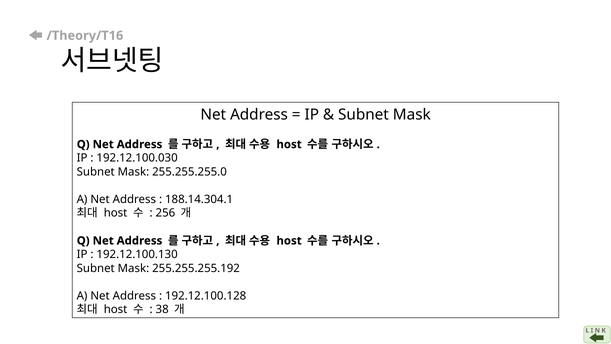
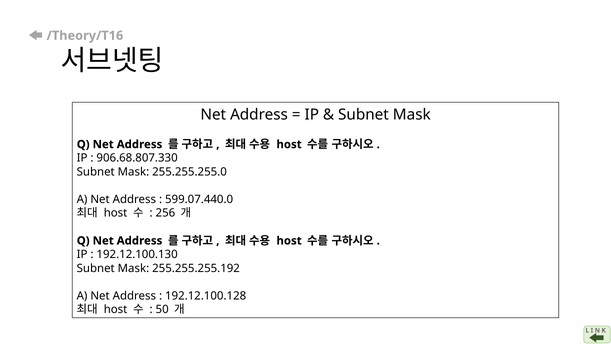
192.12.100.030: 192.12.100.030 -> 906.68.807.330 (137, 158)
188.14.304.1: 188.14.304.1 -> 599.07.440.0 (199, 199)
38: 38 -> 50 (162, 309)
